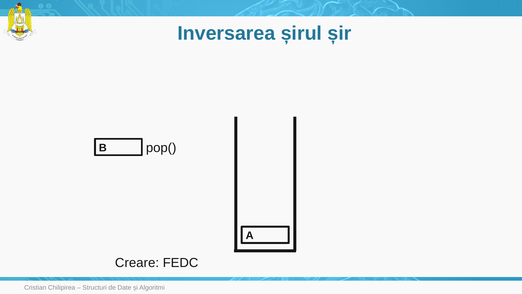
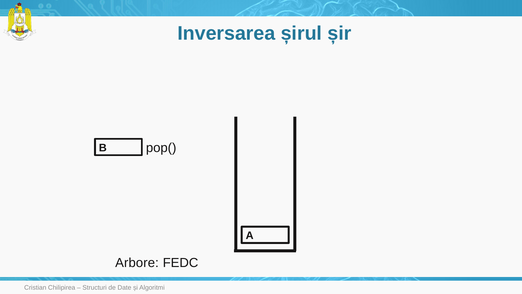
Creare: Creare -> Arbore (137, 263)
